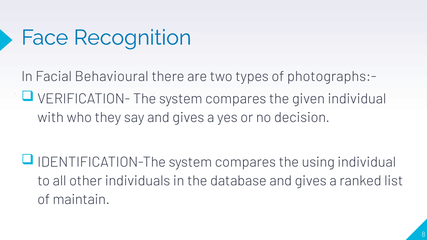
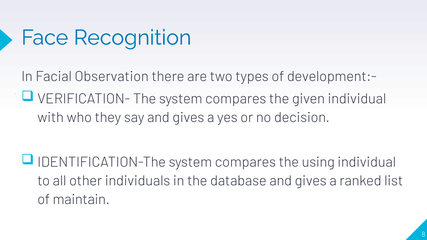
Behavioural: Behavioural -> Observation (112, 76)
photographs:-: photographs:- -> development:- (332, 76)
